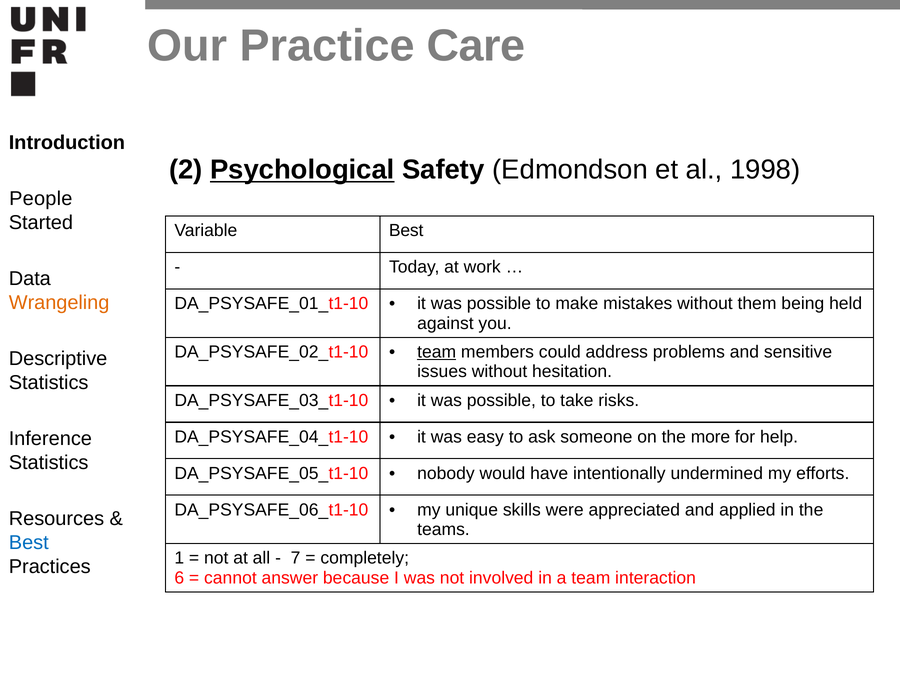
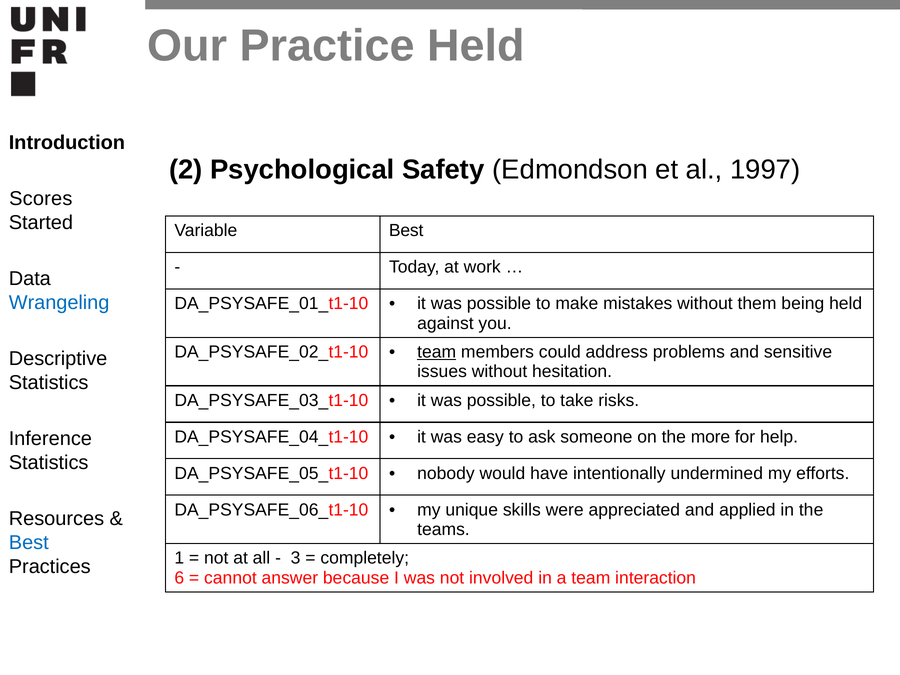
Practice Care: Care -> Held (476, 46)
Psychological underline: present -> none (302, 170)
1998: 1998 -> 1997 (765, 170)
People: People -> Scores (41, 199)
Wrangeling colour: orange -> blue (59, 303)
7: 7 -> 3 (296, 558)
